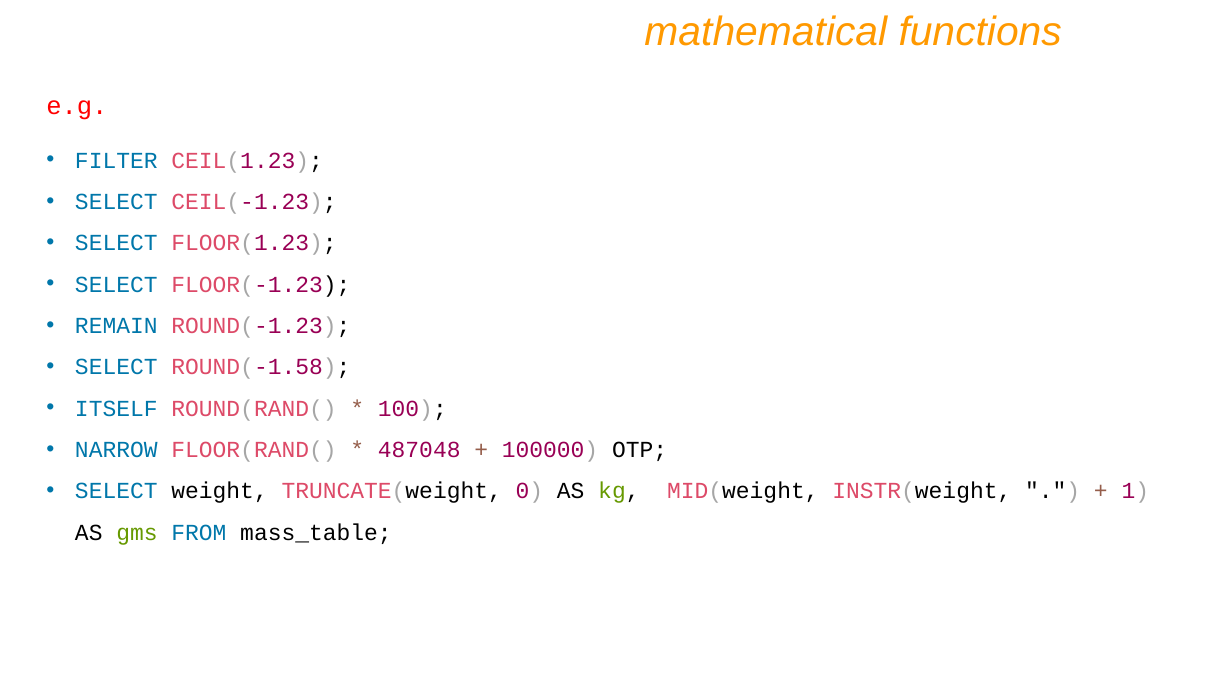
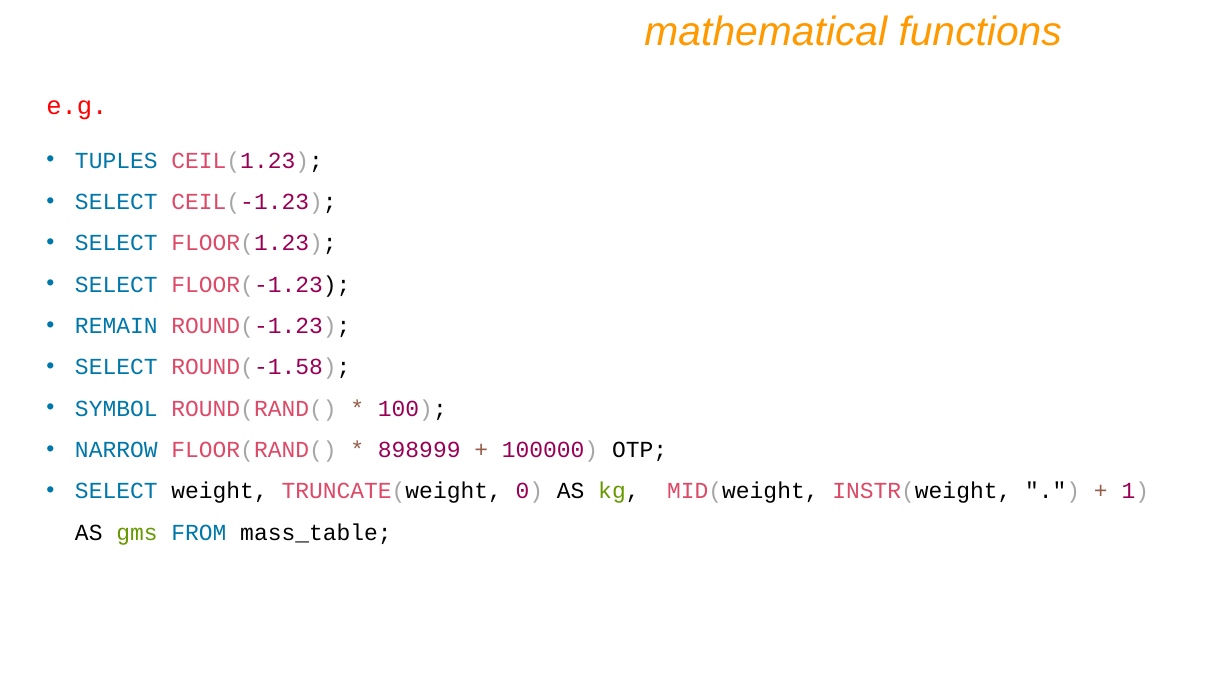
FILTER: FILTER -> TUPLES (116, 160)
ITSELF: ITSELF -> SYMBOL (116, 408)
487048: 487048 -> 898999 (419, 450)
